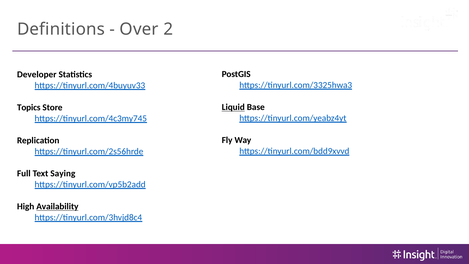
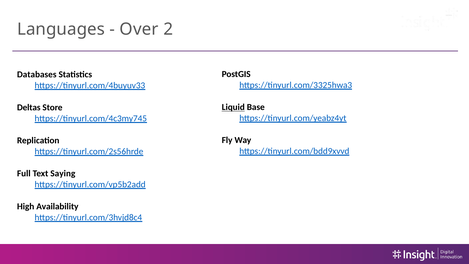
Definitions: Definitions -> Languages (61, 29)
Developer: Developer -> Databases (37, 74)
Topics: Topics -> Deltas (29, 107)
Availability underline: present -> none (57, 206)
